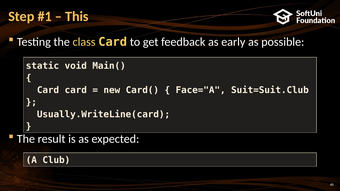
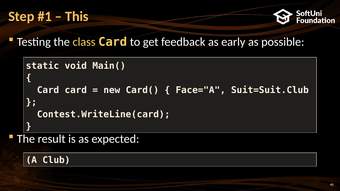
Usually.WriteLine(card: Usually.WriteLine(card -> Contest.WriteLine(card (103, 115)
